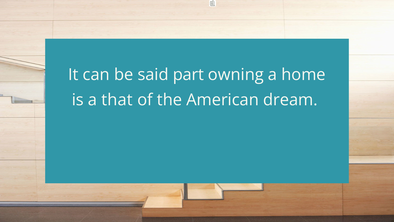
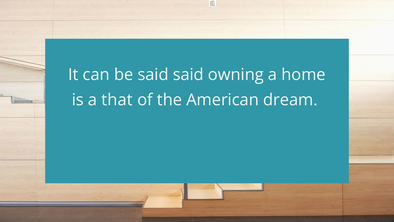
said part: part -> said (188, 74)
